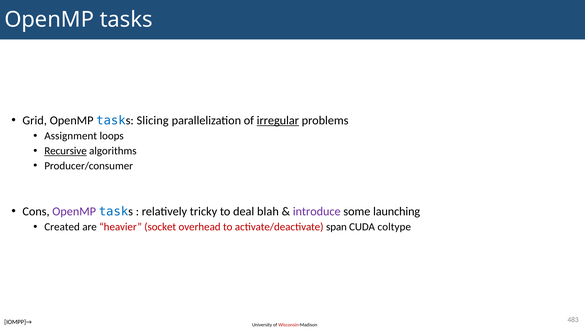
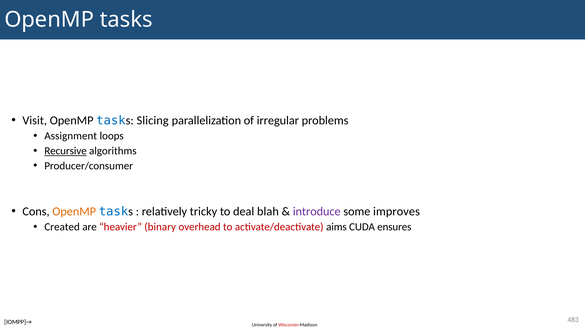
Grid: Grid -> Visit (35, 120)
irregular underline: present -> none (278, 120)
OpenMP colour: purple -> orange (74, 211)
launching: launching -> improves (397, 211)
socket: socket -> binary (160, 227)
span: span -> aims (336, 227)
coltype: coltype -> ensures (394, 227)
